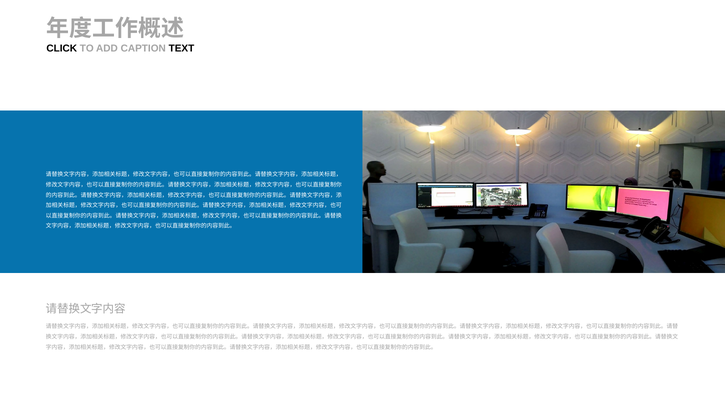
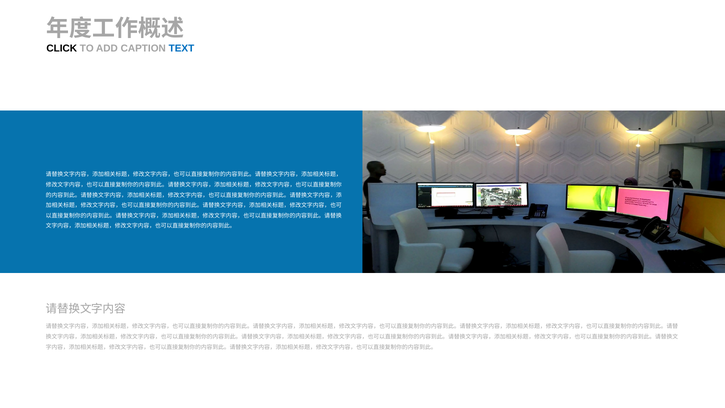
TEXT colour: black -> blue (181, 49)
